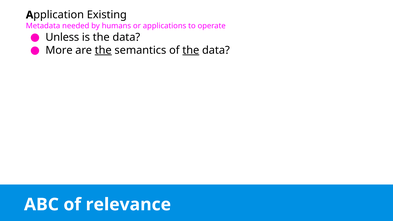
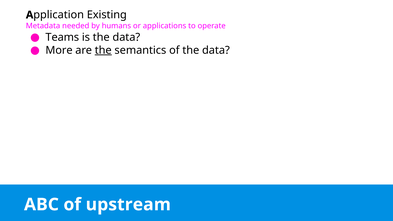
Unless: Unless -> Teams (62, 37)
the underline: present -> none (191, 50)
relevance: relevance -> upstream (128, 205)
